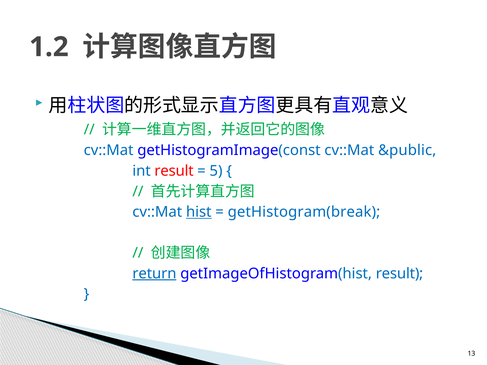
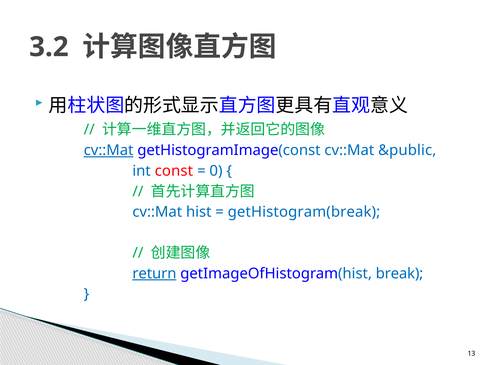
1.2: 1.2 -> 3.2 (49, 47)
cv::Mat underline: none -> present (109, 150)
int result: result -> const (174, 171)
5: 5 -> 0 (216, 171)
hist underline: present -> none (199, 212)
getImageOfHistogram(hist result: result -> break (399, 274)
